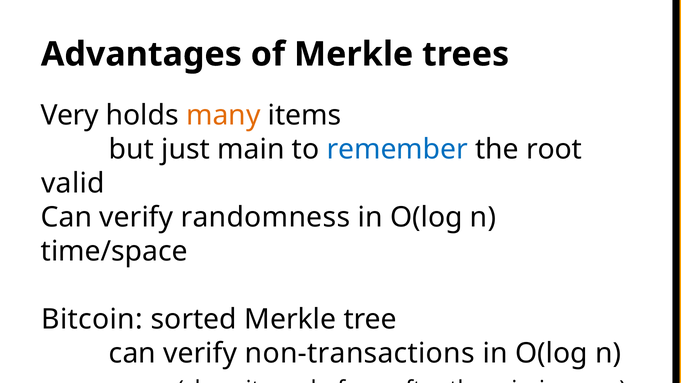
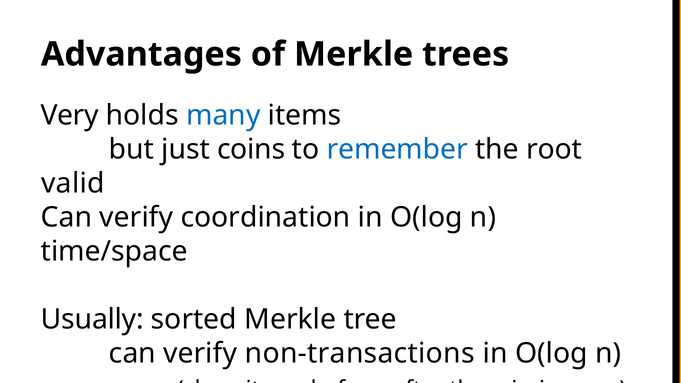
many colour: orange -> blue (223, 115)
main: main -> coins (251, 149)
randomness: randomness -> coordination (266, 217)
Bitcoin: Bitcoin -> Usually (92, 320)
